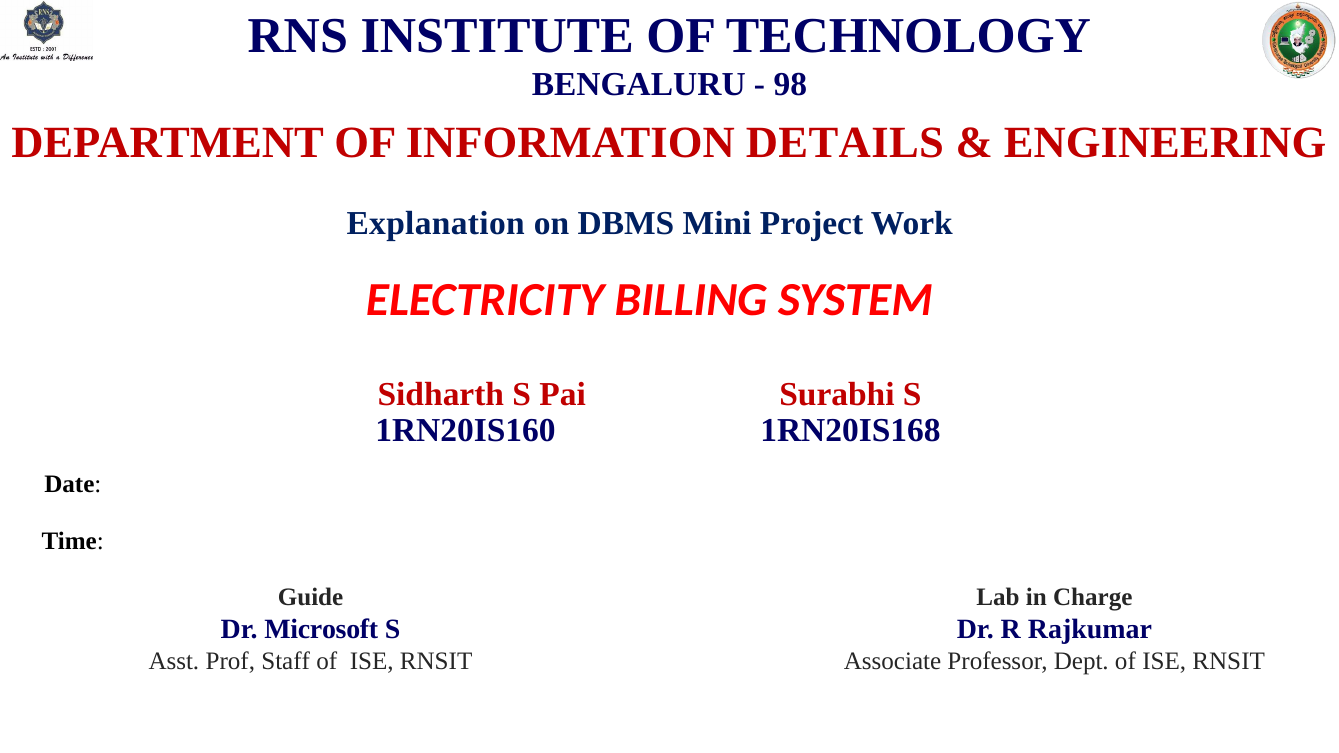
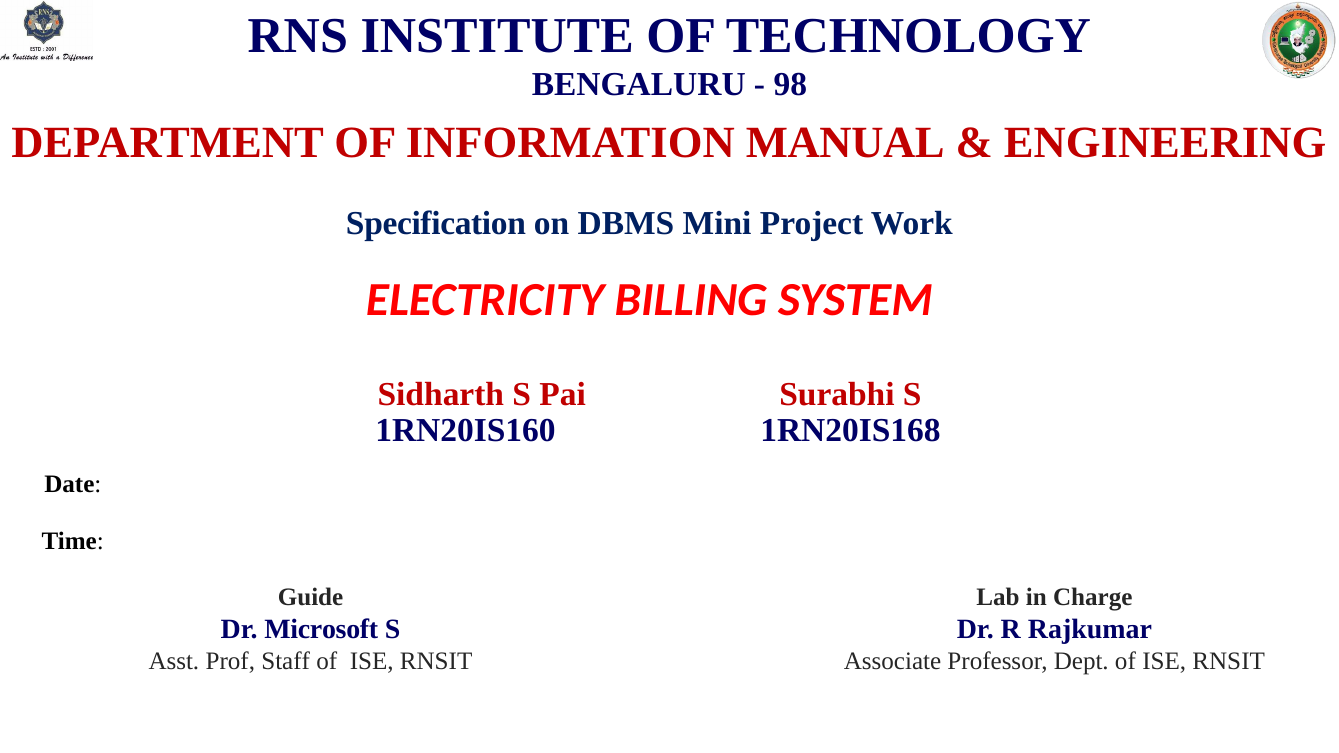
DETAILS: DETAILS -> MANUAL (845, 143)
Explanation: Explanation -> Specification (436, 224)
